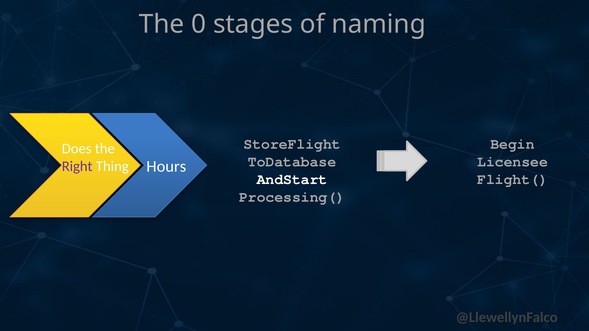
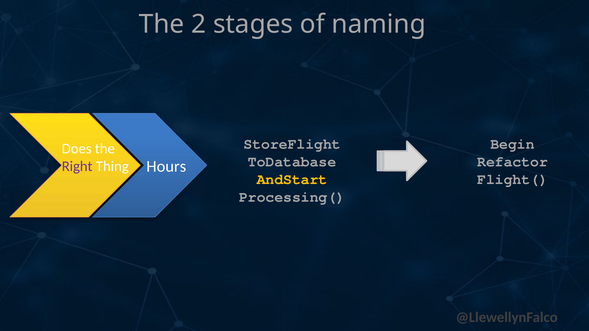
0: 0 -> 2 (199, 24)
Licensee: Licensee -> Refactor (513, 162)
AndStart colour: white -> yellow (292, 179)
